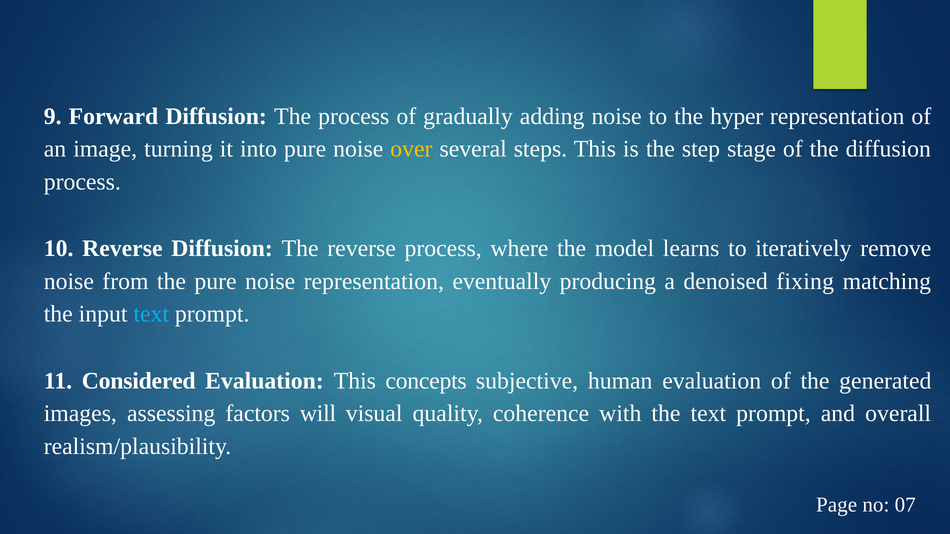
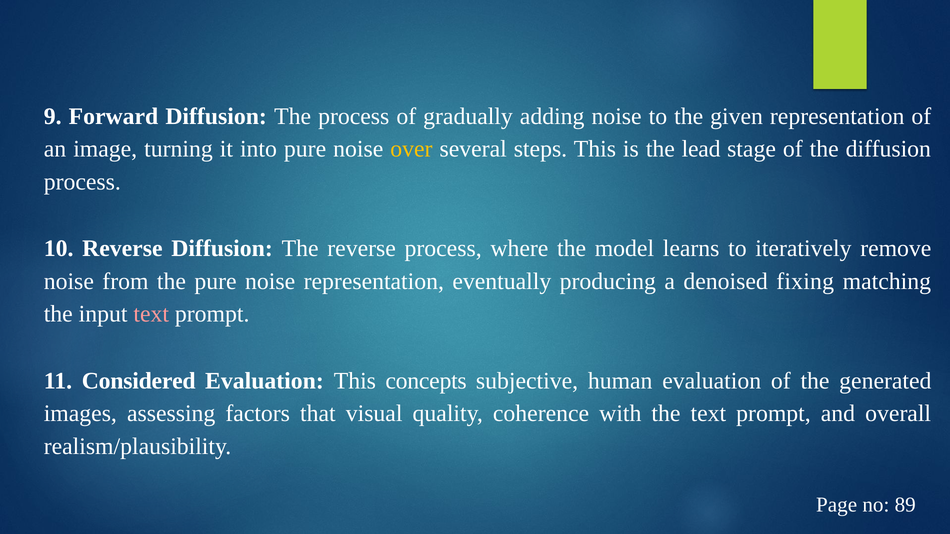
hyper: hyper -> given (737, 116)
step: step -> lead (701, 149)
text colour: light blue -> pink (151, 314)
will: will -> that (318, 414)
07: 07 -> 89 (905, 505)
